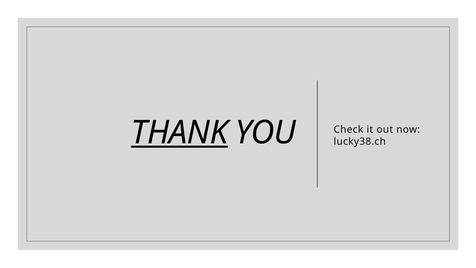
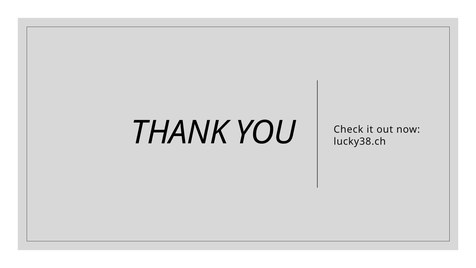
THANK underline: present -> none (180, 133)
